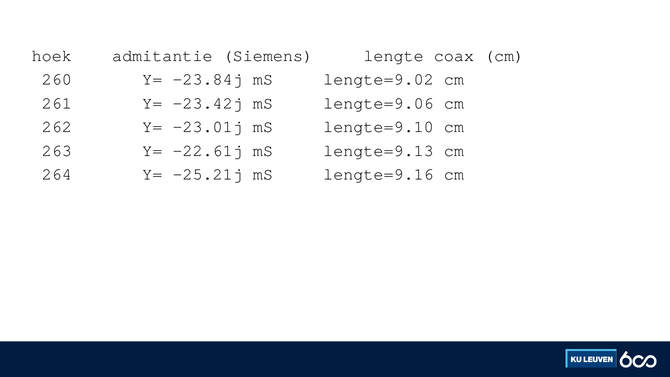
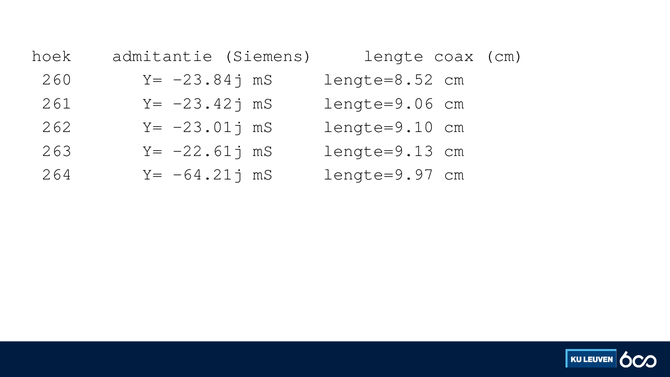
lengte=9.02: lengte=9.02 -> lengte=8.52 (379, 79)
-25.21j: -25.21j -> -64.21j (208, 174)
lengte=9.16: lengte=9.16 -> lengte=9.97 (379, 174)
